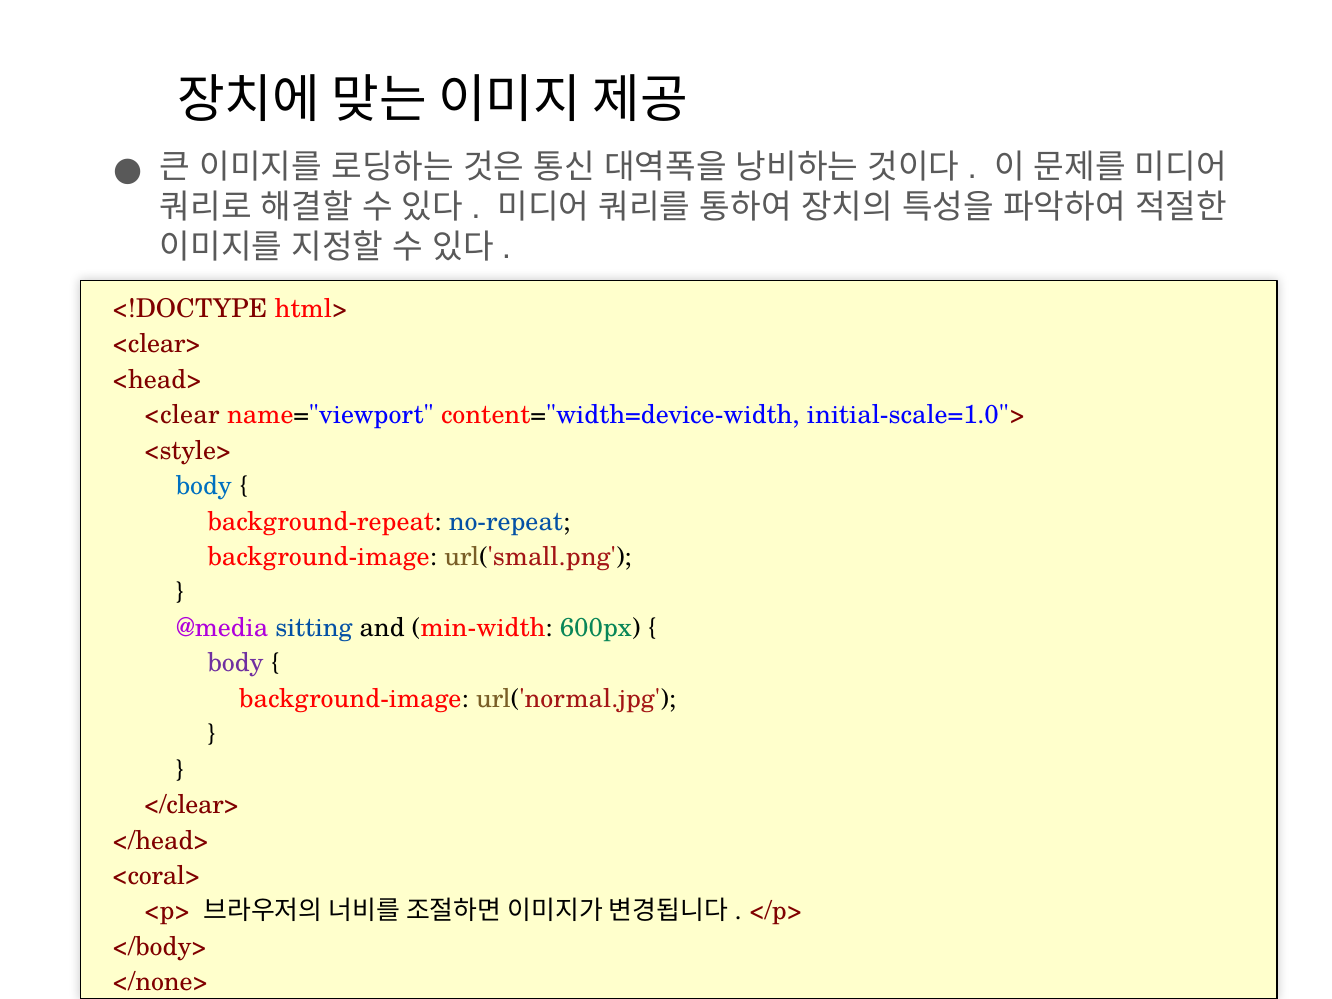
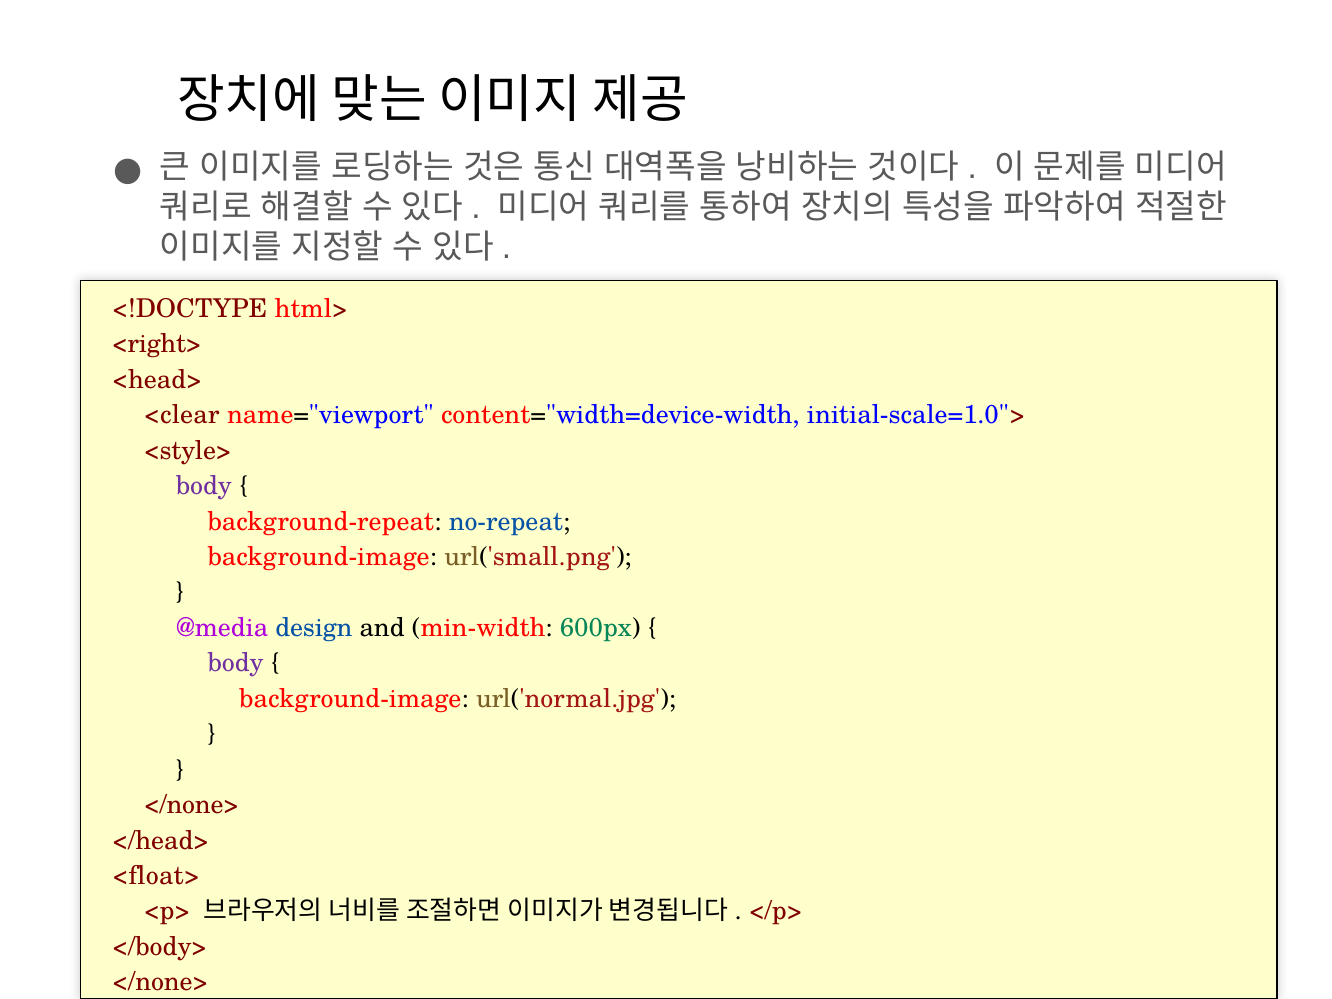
<clear>: <clear> -> <right> (157, 344)
body colour: blue -> purple (204, 486)
sitting: sitting -> design (314, 628)
</clear>: </clear> -> </none> (192, 805)
<coral>: <coral> -> <float> (156, 876)
